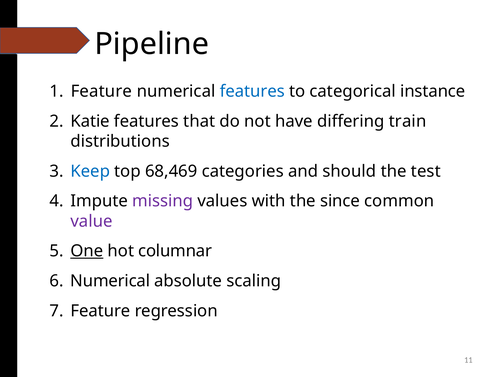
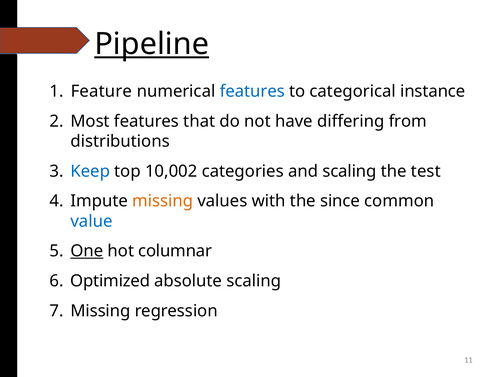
Pipeline underline: none -> present (152, 44)
Katie: Katie -> Most (90, 121)
train: train -> from (408, 121)
68,469: 68,469 -> 10,002 (171, 171)
and should: should -> scaling (349, 171)
missing colour: purple -> orange (163, 201)
value colour: purple -> blue (91, 221)
Numerical: Numerical -> Optimized (110, 281)
Feature: Feature -> Missing (100, 310)
